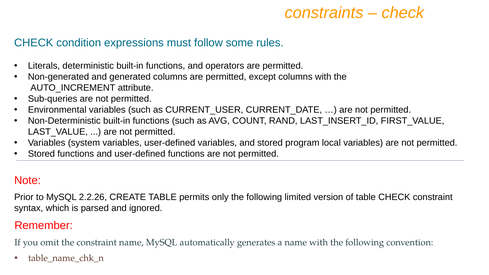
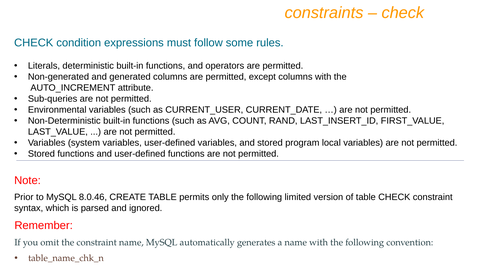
2.2.26: 2.2.26 -> 8.0.46 (93, 197)
